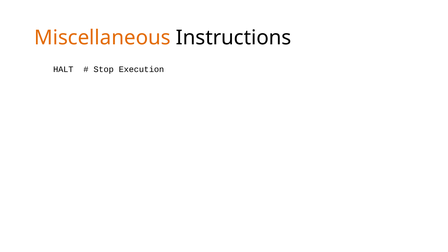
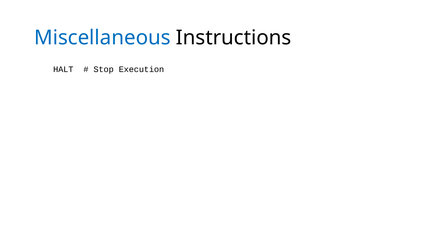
Miscellaneous colour: orange -> blue (102, 38)
